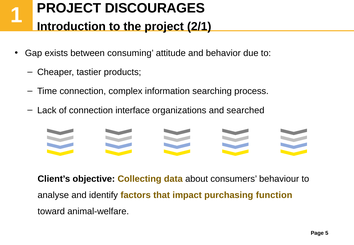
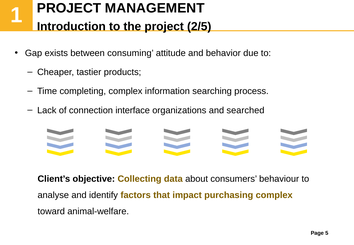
DISCOURAGES: DISCOURAGES -> MANAGEMENT (155, 8)
2/1: 2/1 -> 2/5 (199, 26)
Time connection: connection -> completing (83, 91)
purchasing function: function -> complex (274, 195)
